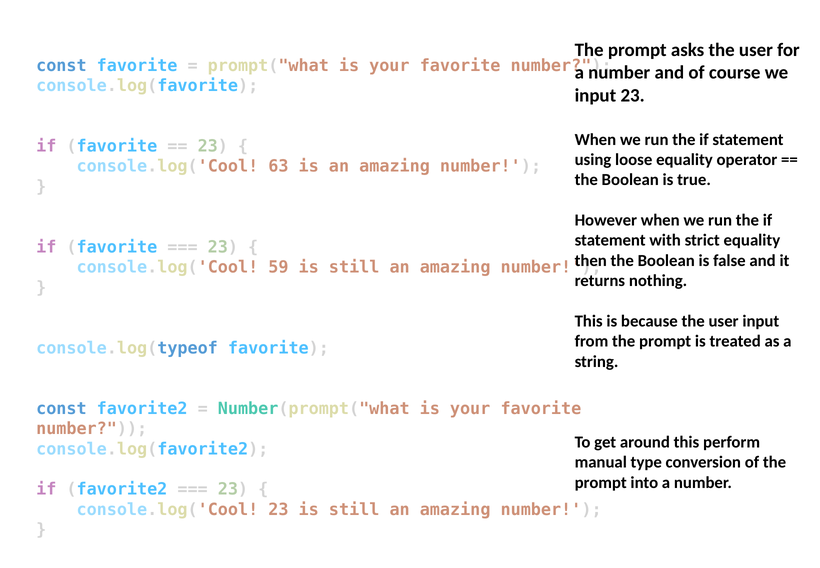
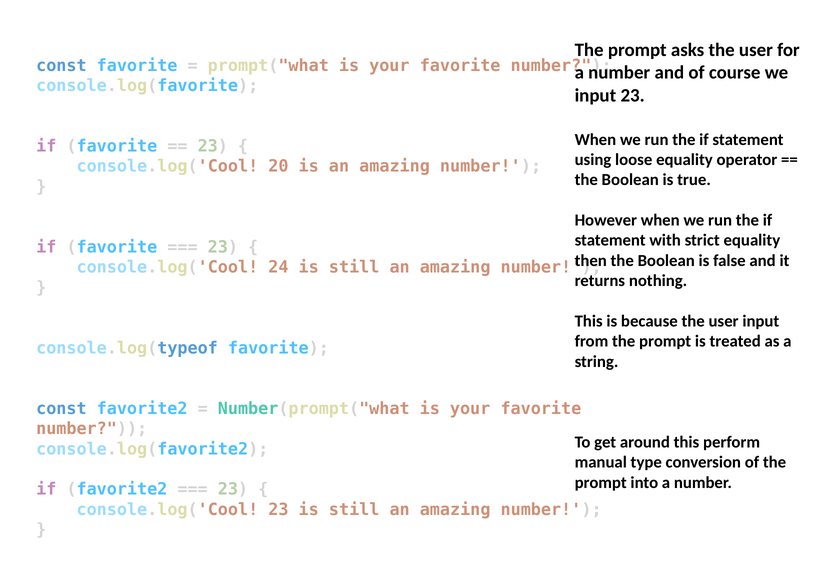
63: 63 -> 20 (278, 166)
59: 59 -> 24 (278, 267)
